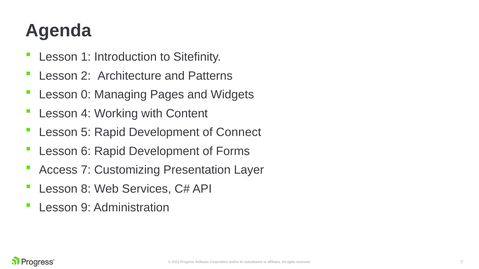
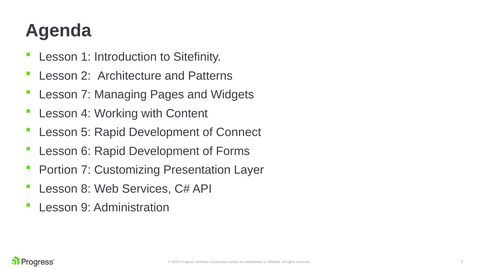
Lesson 0: 0 -> 7 (86, 95)
Access: Access -> Portion (58, 170)
